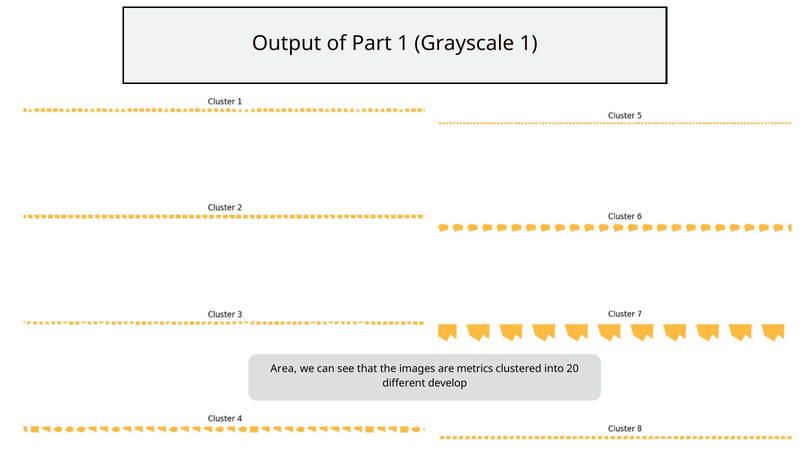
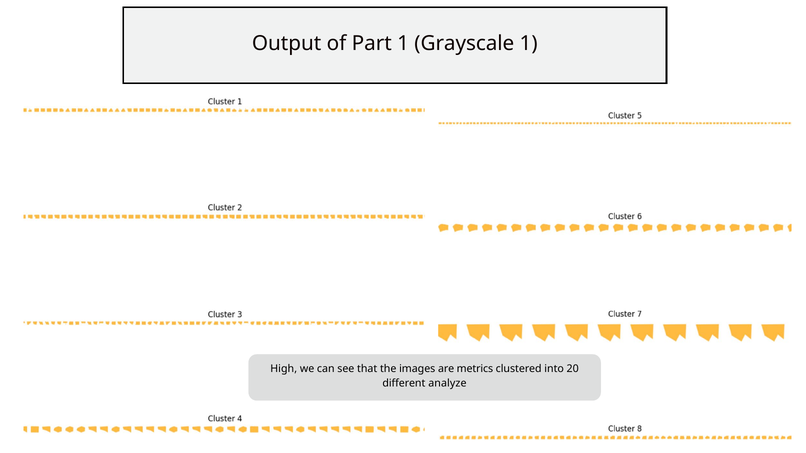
Area: Area -> High (284, 369)
develop: develop -> analyze (447, 384)
